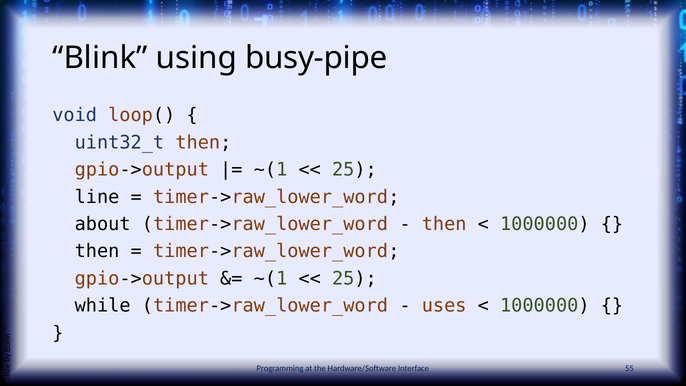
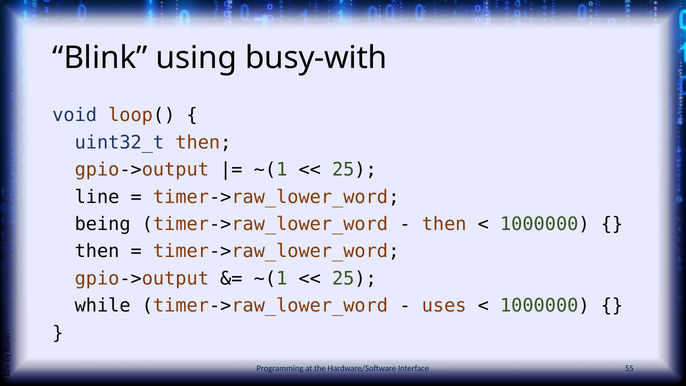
busy-pipe: busy-pipe -> busy-with (316, 58)
about: about -> being (103, 224)
